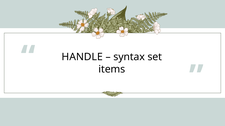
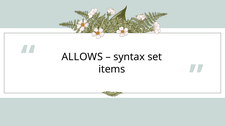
HANDLE: HANDLE -> ALLOWS (82, 57)
